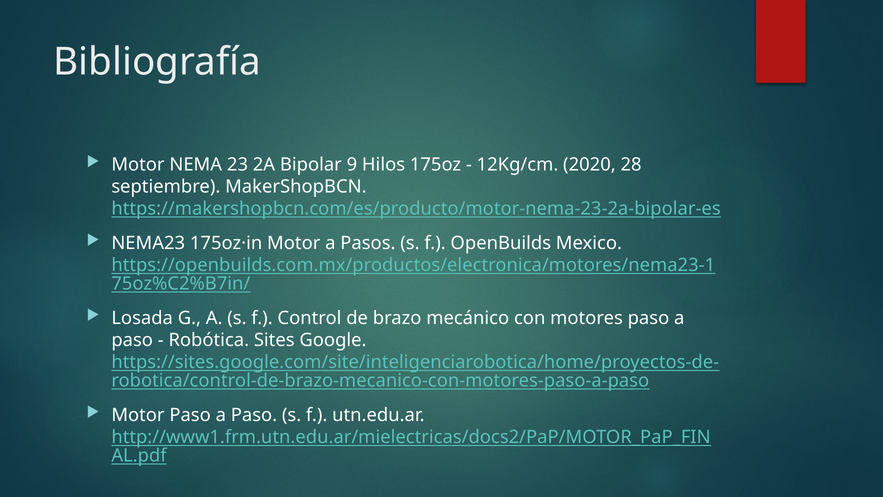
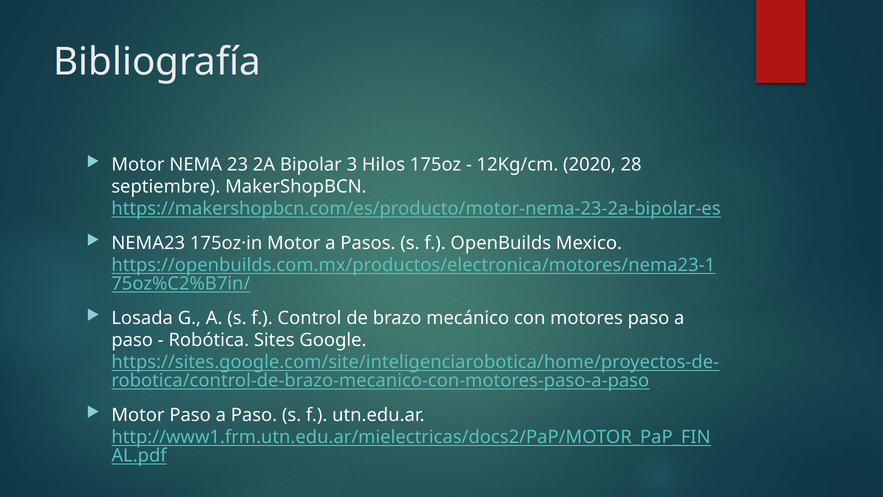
9: 9 -> 3 (352, 164)
